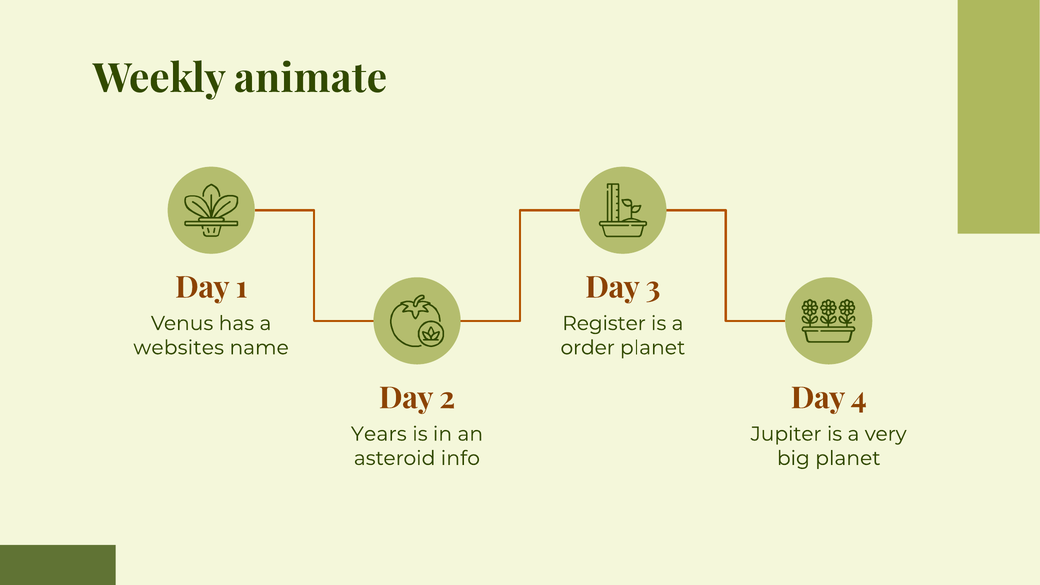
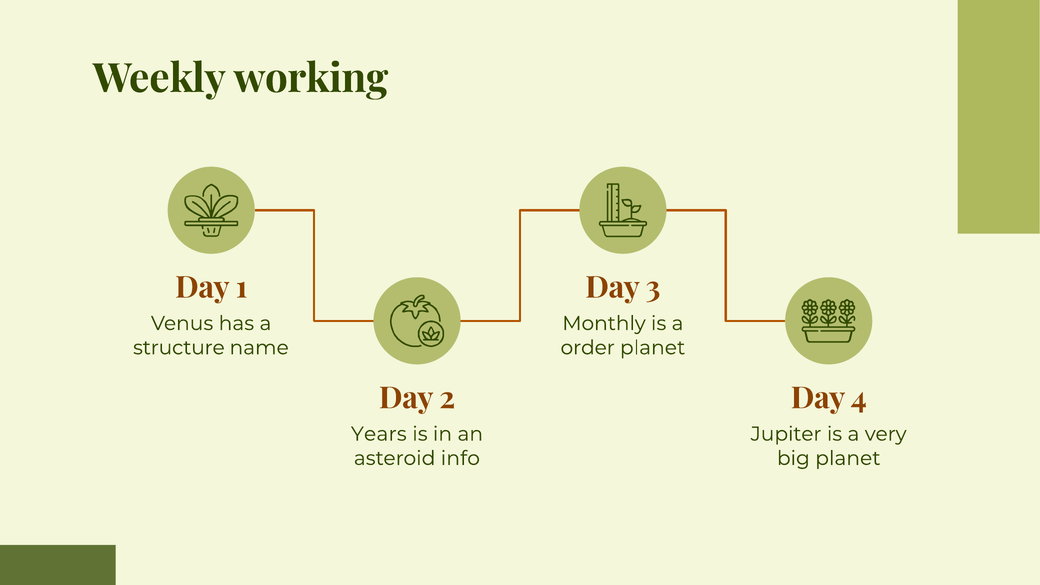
animate: animate -> working (311, 79)
Register: Register -> Monthly (604, 323)
websites: websites -> structure (179, 348)
